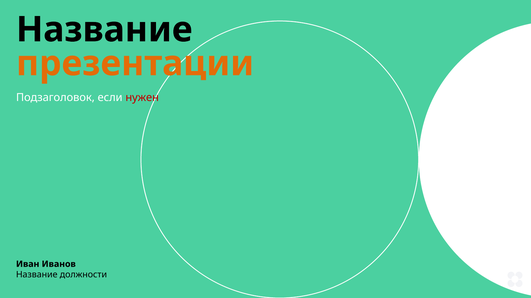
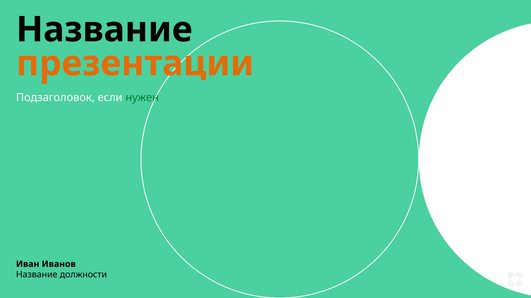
нужен colour: red -> green (142, 98)
